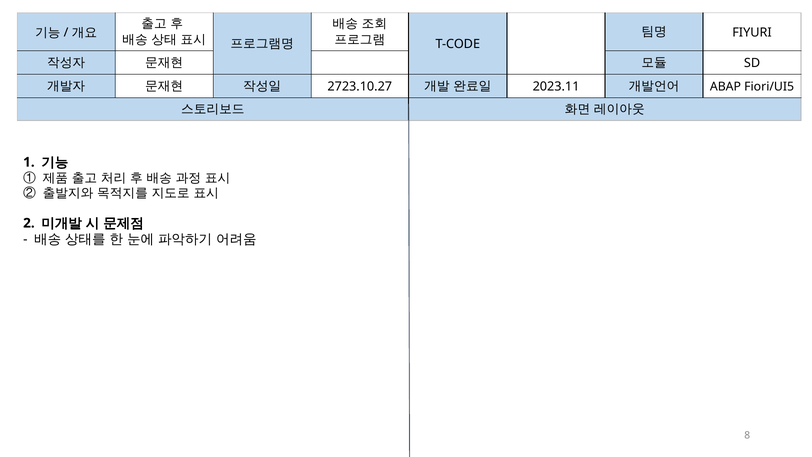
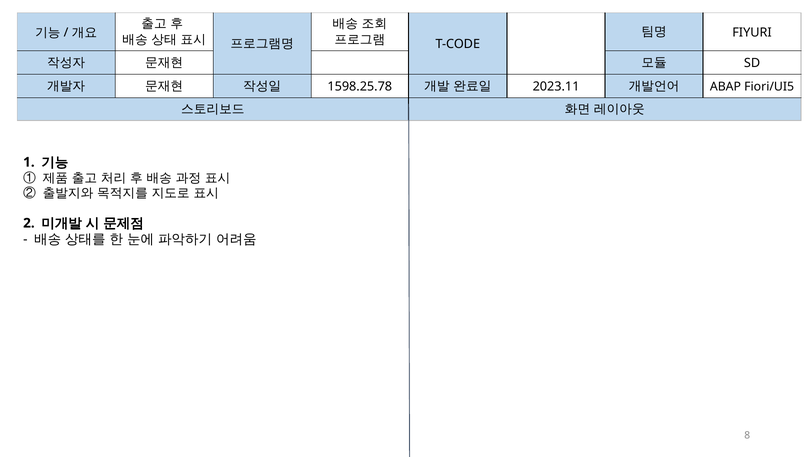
2723.10.27: 2723.10.27 -> 1598.25.78 (360, 87)
